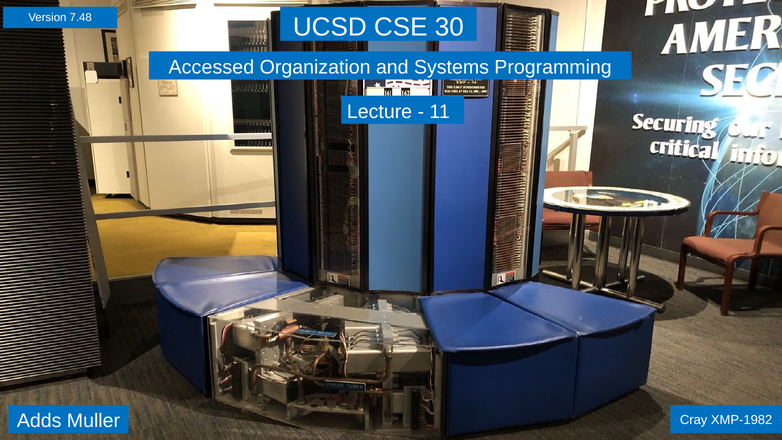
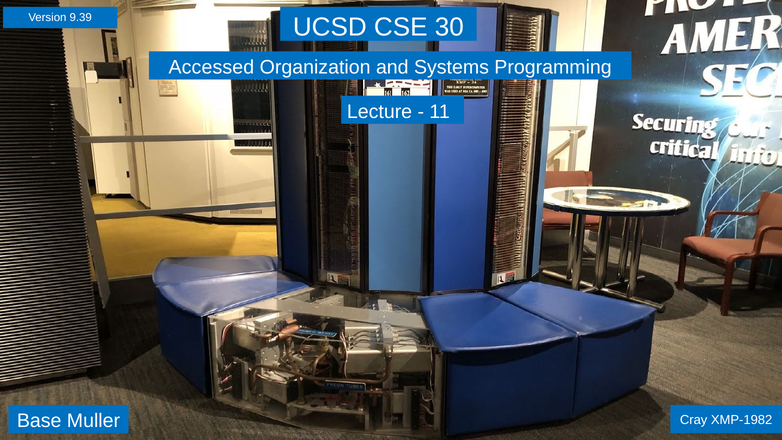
7.48: 7.48 -> 9.39 (81, 17)
Adds: Adds -> Base (39, 421)
